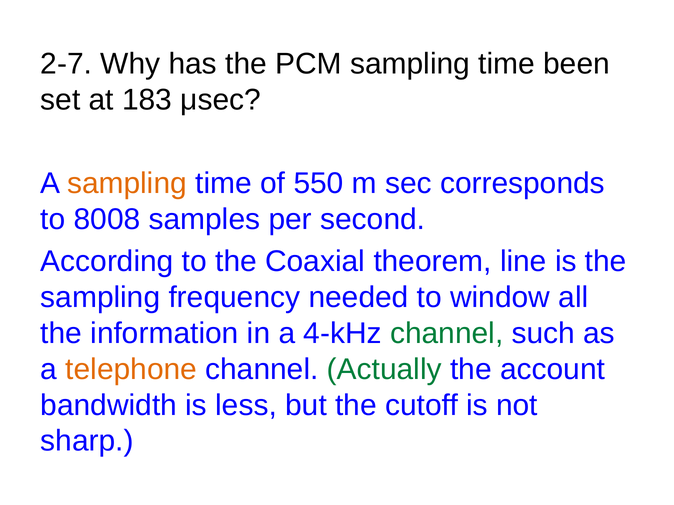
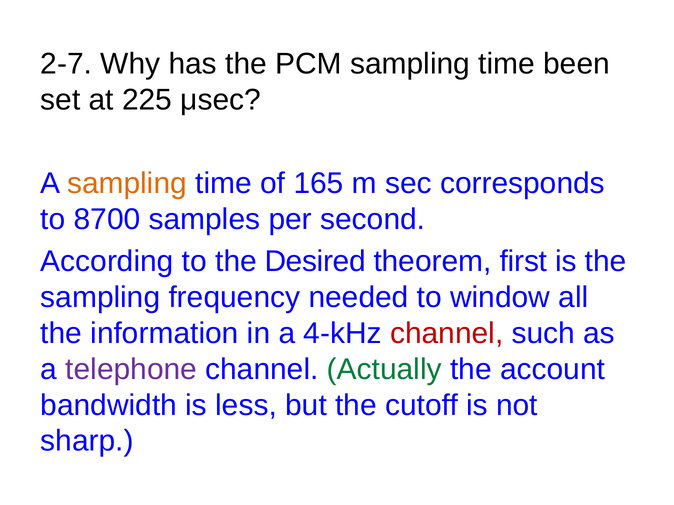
183: 183 -> 225 (147, 100)
550: 550 -> 165 (319, 184)
8008: 8008 -> 8700 (107, 220)
Coaxial: Coaxial -> Desired (315, 262)
line: line -> first (523, 262)
channel colour: green -> red (447, 334)
telephone colour: orange -> purple (131, 370)
